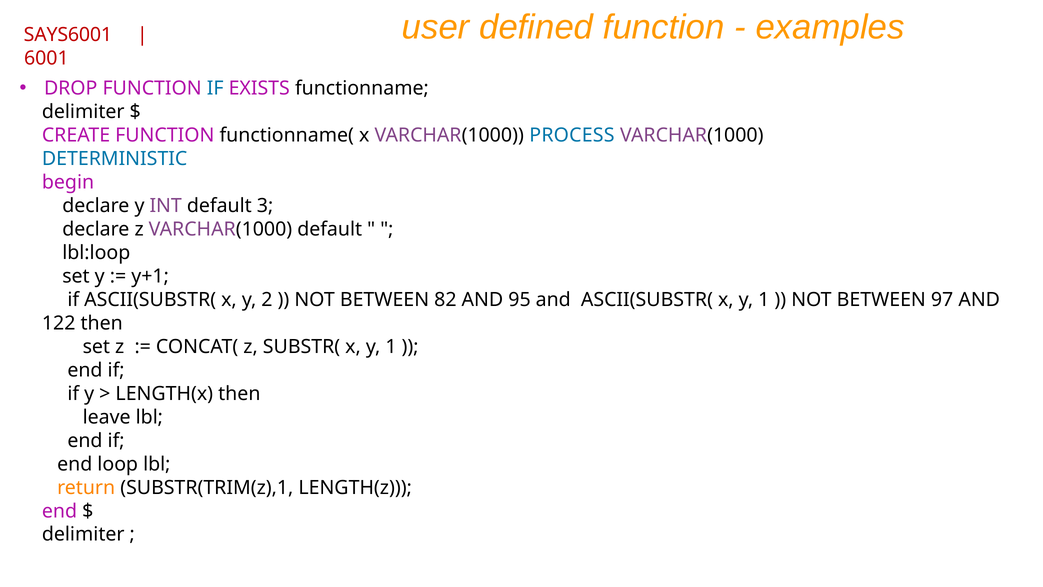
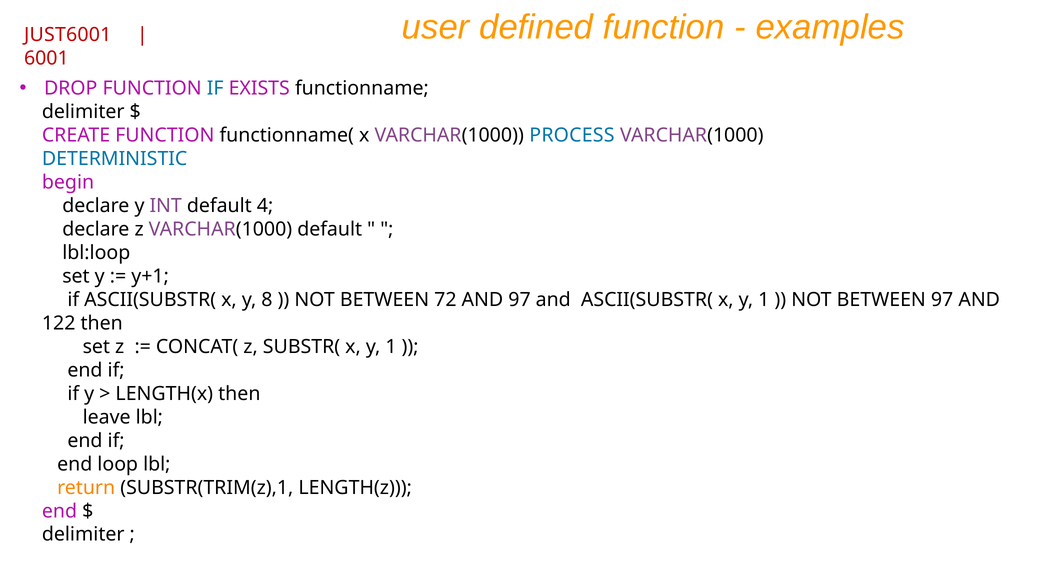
SAYS6001: SAYS6001 -> JUST6001 (68, 35)
3: 3 -> 4 (265, 206)
2: 2 -> 8 (267, 300)
82: 82 -> 72 (445, 300)
AND 95: 95 -> 97 (520, 300)
